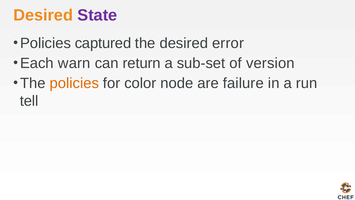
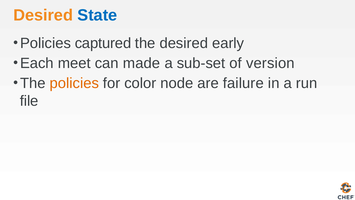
State colour: purple -> blue (97, 15)
error: error -> early (228, 43)
warn: warn -> meet (74, 63)
return: return -> made (141, 63)
tell: tell -> file (29, 101)
